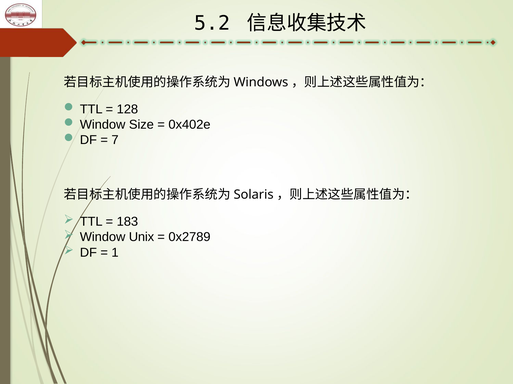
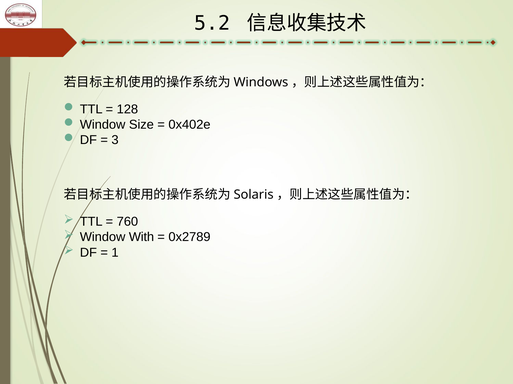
7: 7 -> 3 (115, 140)
183: 183 -> 760 (127, 222)
Unix: Unix -> With (141, 238)
